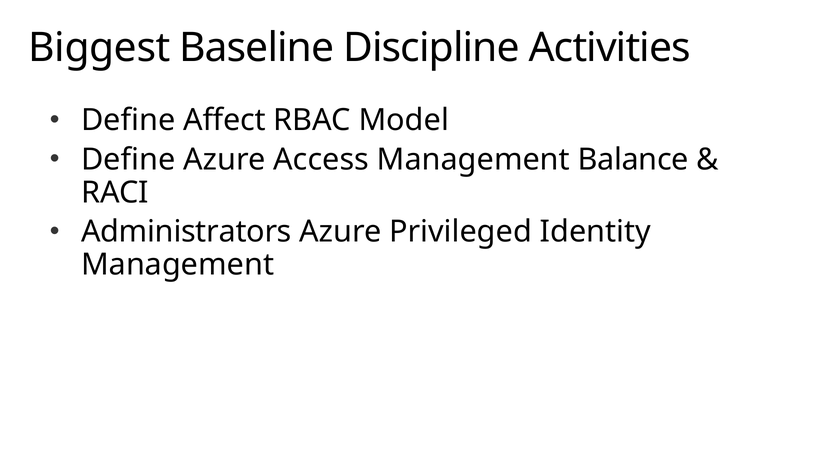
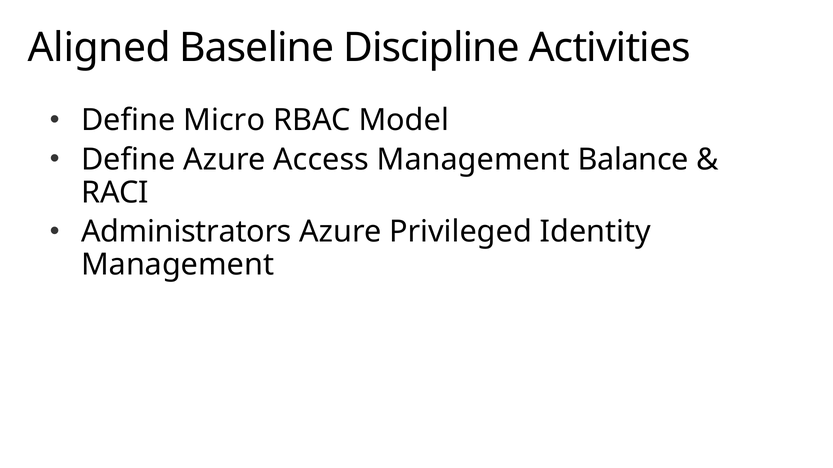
Biggest: Biggest -> Aligned (99, 48)
Affect: Affect -> Micro (224, 120)
